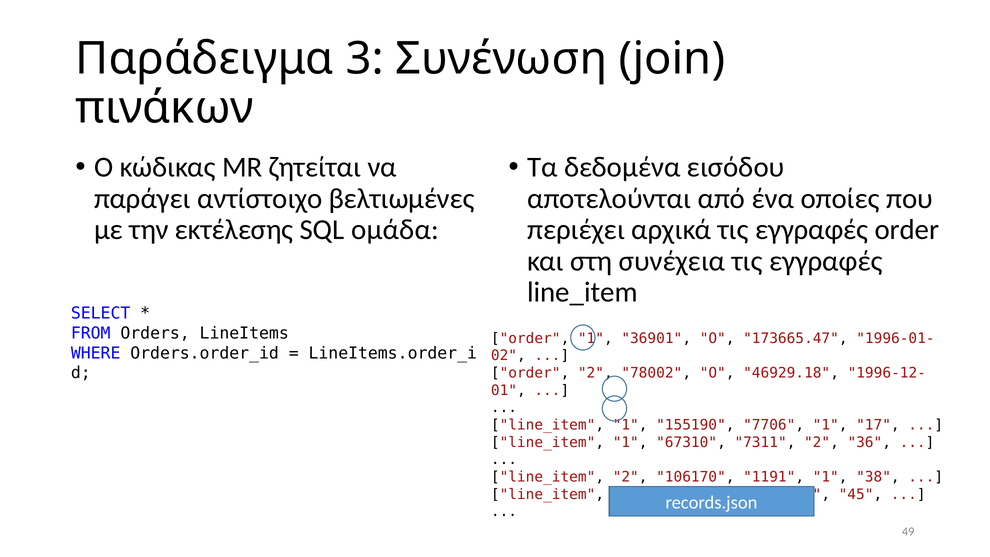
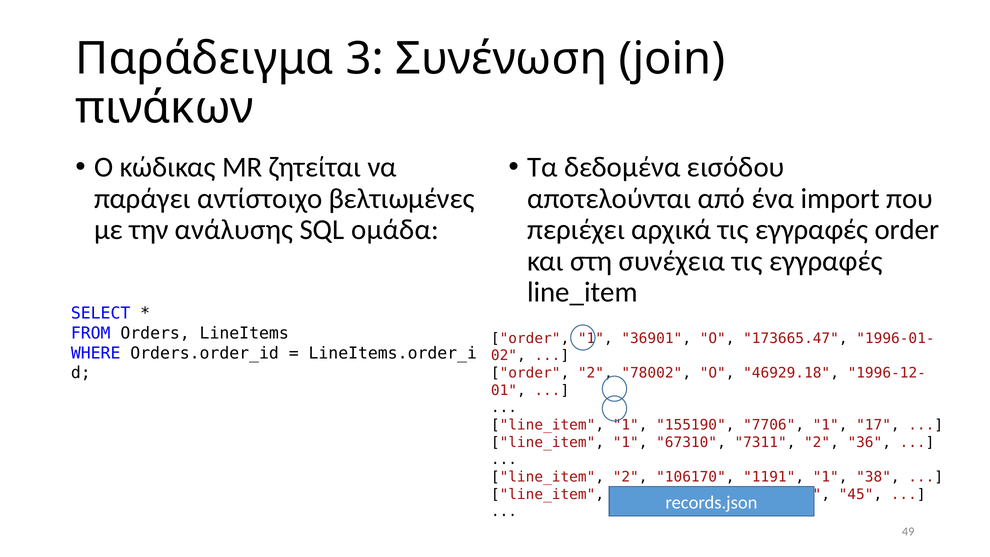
οποίες: οποίες -> import (840, 199)
εκτέλεσης: εκτέλεσης -> ανάλυσης (234, 230)
